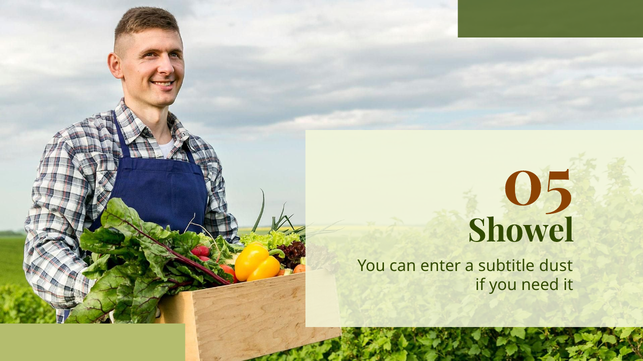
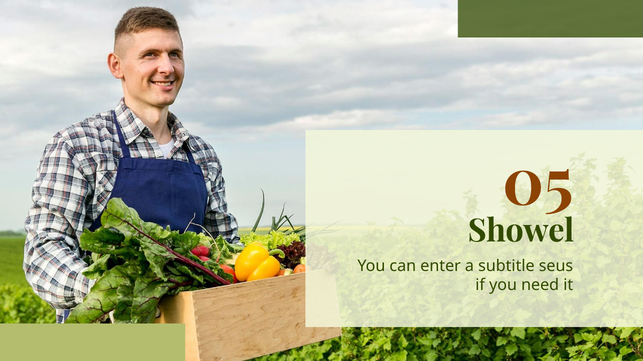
dust: dust -> seus (556, 266)
